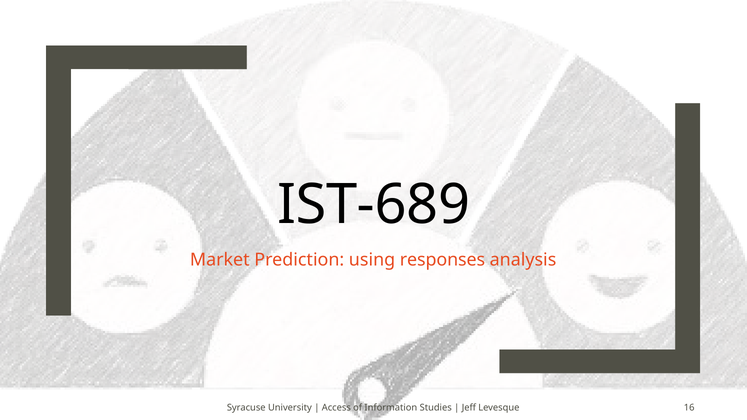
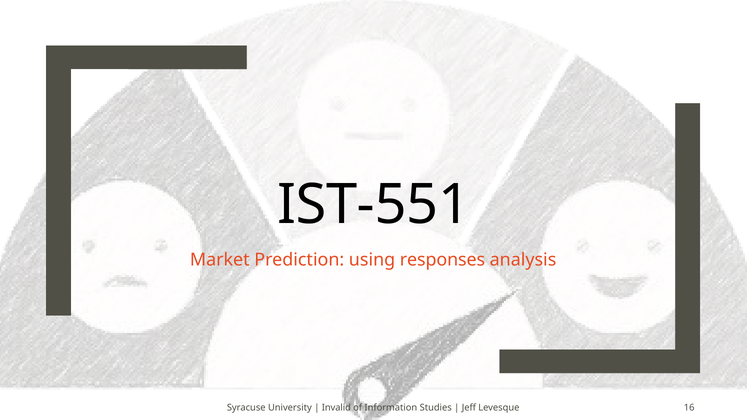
IST-689: IST-689 -> IST-551 (374, 205)
Access: Access -> Invalid (336, 408)
